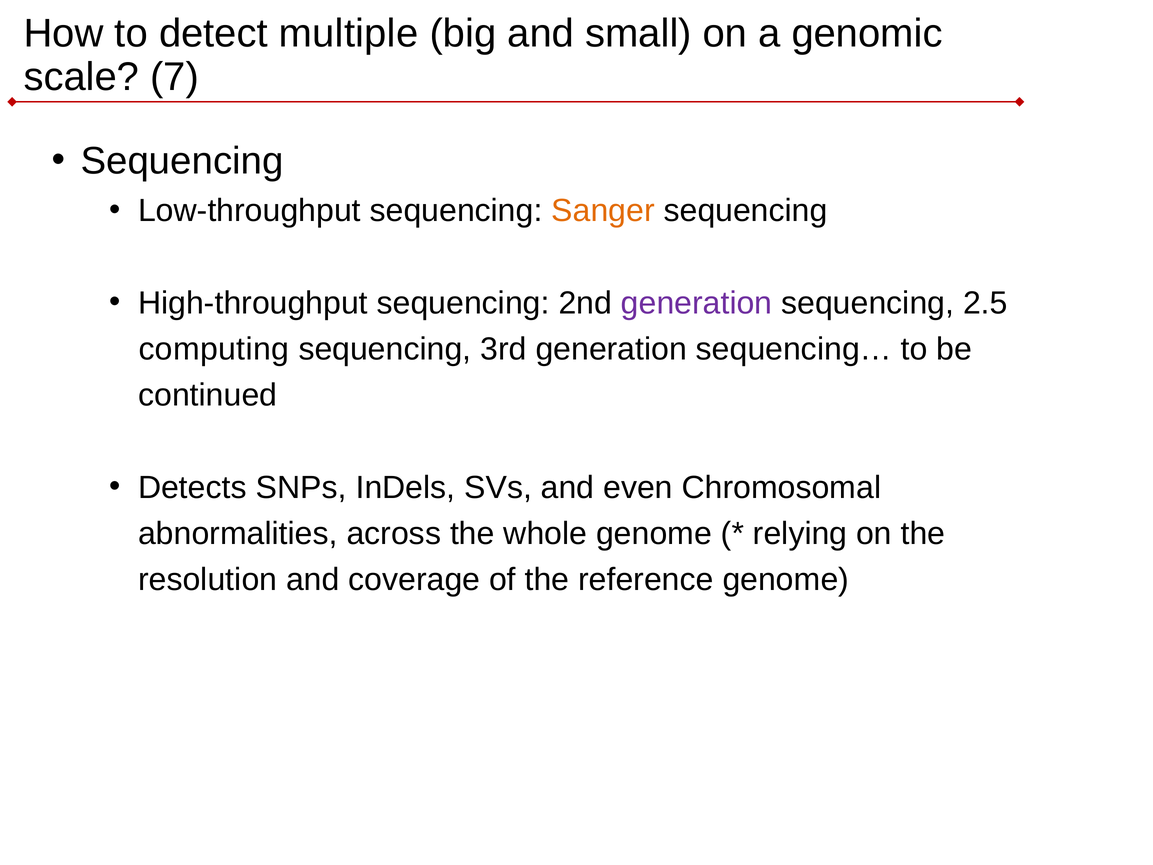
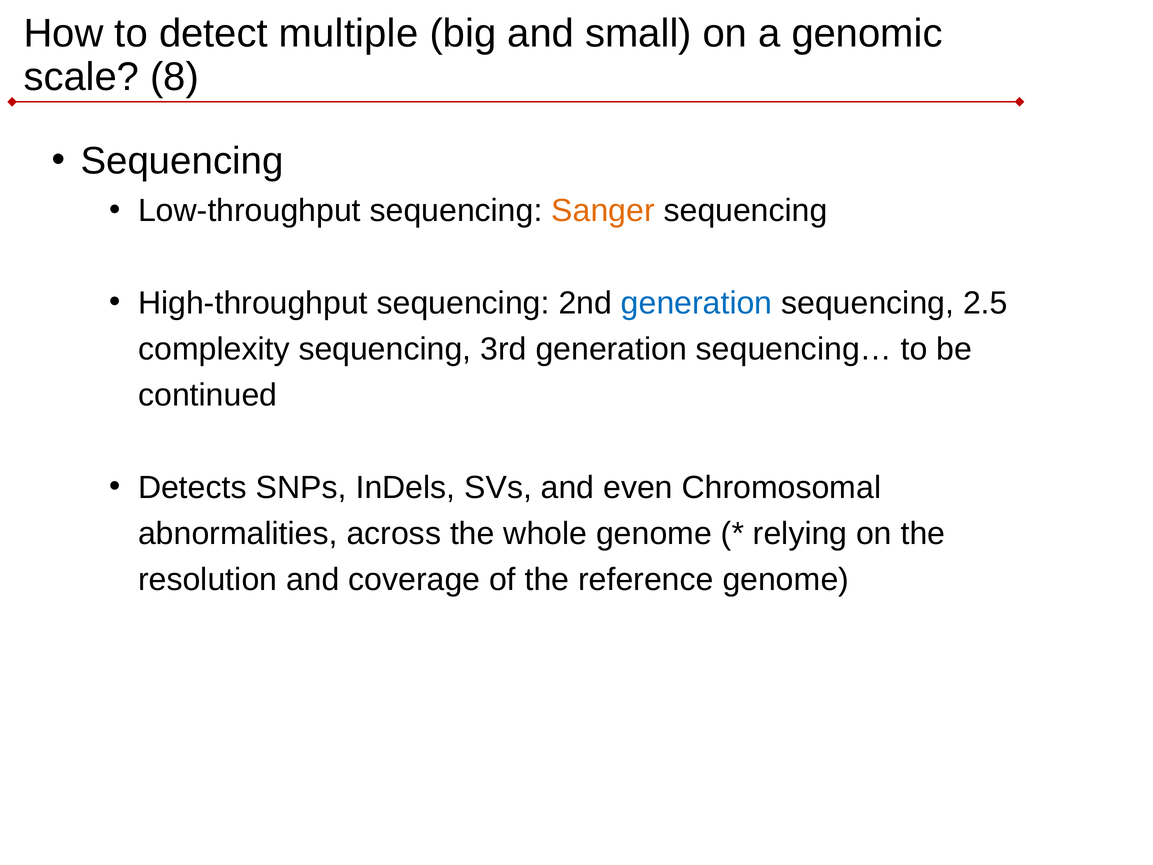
7: 7 -> 8 (175, 77)
generation colour: purple -> blue (697, 303)
computing: computing -> complexity (214, 349)
